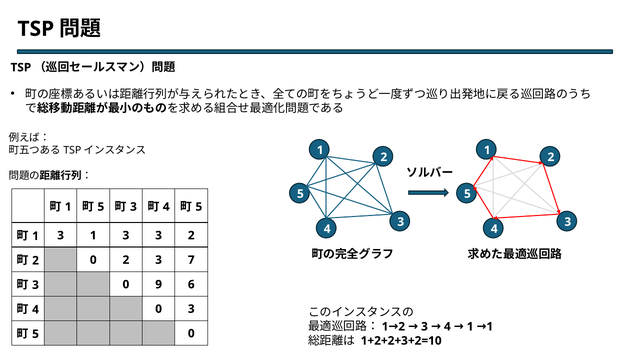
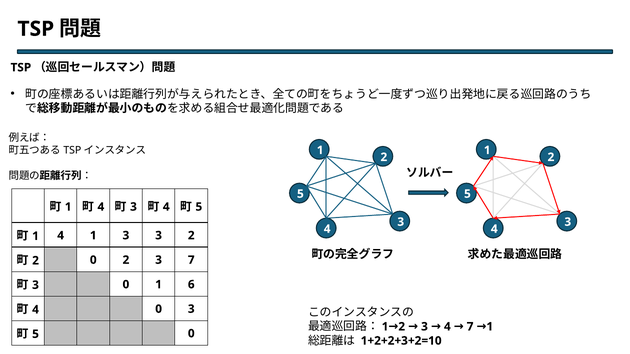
5: 5 -> 4 (101, 207)
3: 3 -> 4 (61, 236)
3 0 9: 9 -> 1 (159, 285)
4 1: 1 -> 7 (470, 327)
